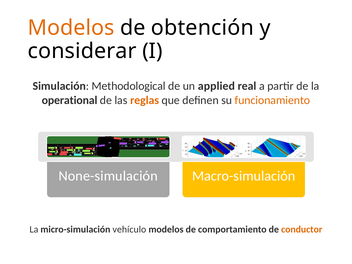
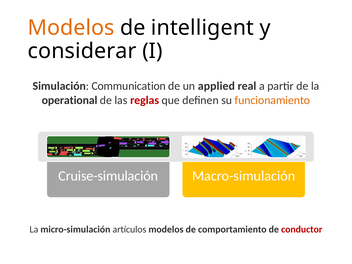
obtención: obtención -> intelligent (202, 28)
Methodological: Methodological -> Communication (129, 86)
reglas colour: orange -> red (145, 100)
None-simulación: None-simulación -> Cruise-simulación (108, 176)
vehículo: vehículo -> artículos (129, 229)
conductor colour: orange -> red (302, 229)
